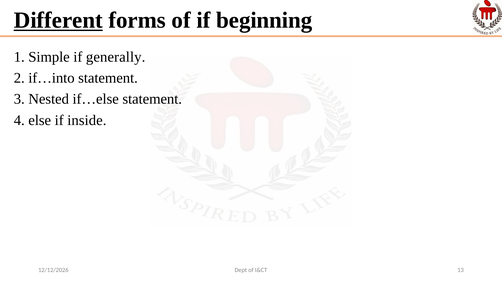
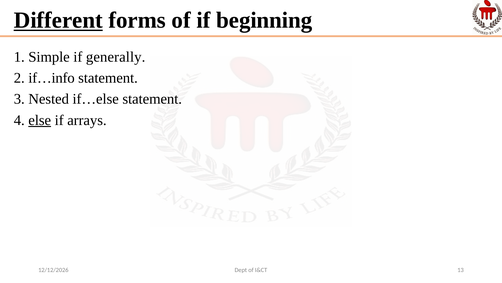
if…into: if…into -> if…info (52, 78)
else underline: none -> present (40, 120)
inside: inside -> arrays (87, 120)
